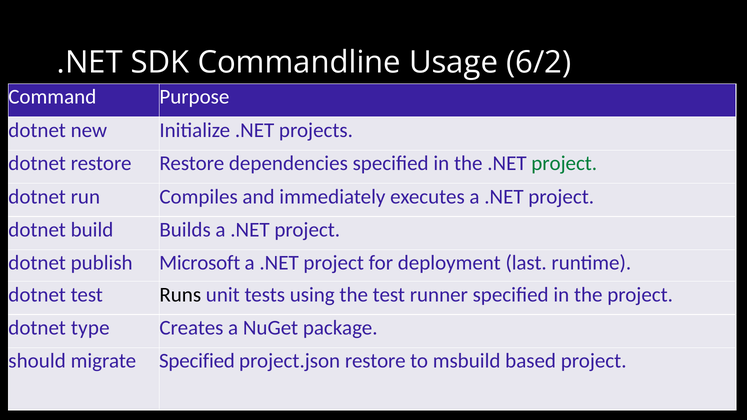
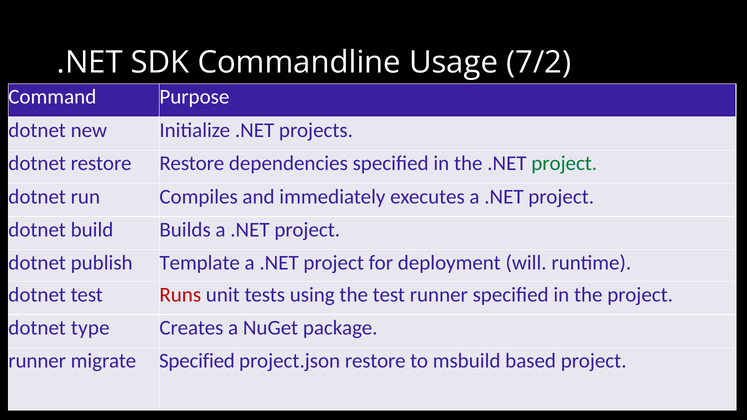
6/2: 6/2 -> 7/2 (539, 63)
Microsoft: Microsoft -> Template (200, 263)
last: last -> will (526, 263)
Runs colour: black -> red (180, 295)
should: should -> runner (37, 361)
